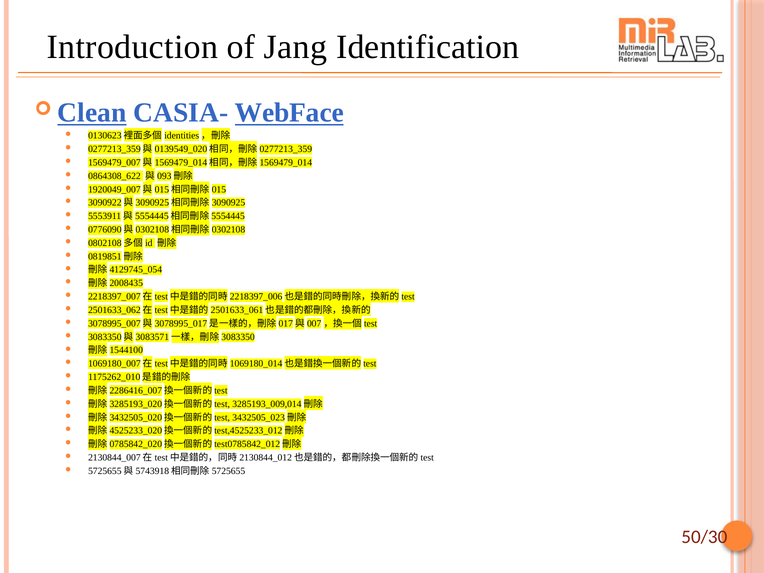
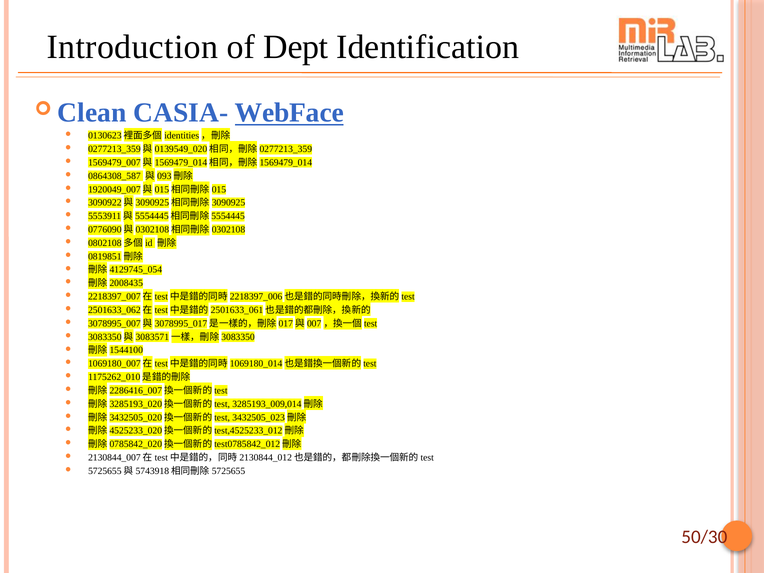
Jang: Jang -> Dept (296, 47)
Clean underline: present -> none (92, 113)
0864308_622: 0864308_622 -> 0864308_587 (114, 176)
